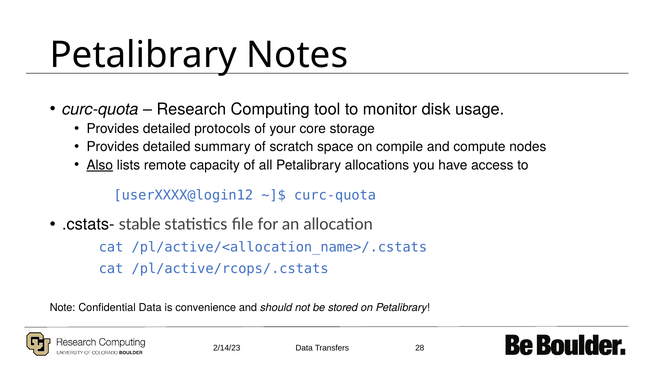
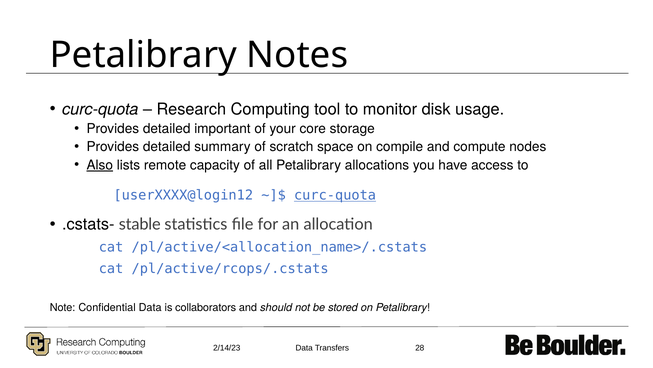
protocols: protocols -> important (222, 129)
curc-quota underline: none -> present (335, 195)
convenience: convenience -> collaborators (206, 307)
